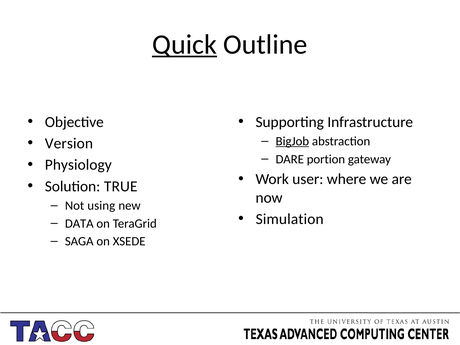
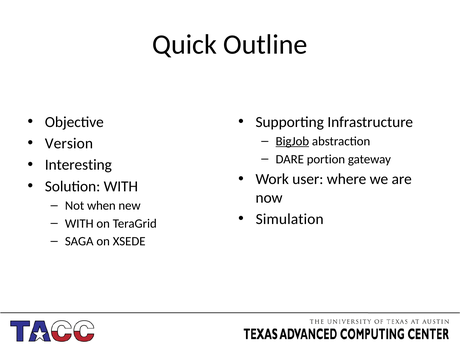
Quick underline: present -> none (185, 45)
Physiology: Physiology -> Interesting (78, 165)
Solution TRUE: TRUE -> WITH (121, 186)
using: using -> when (101, 206)
DATA: DATA -> WITH (79, 223)
